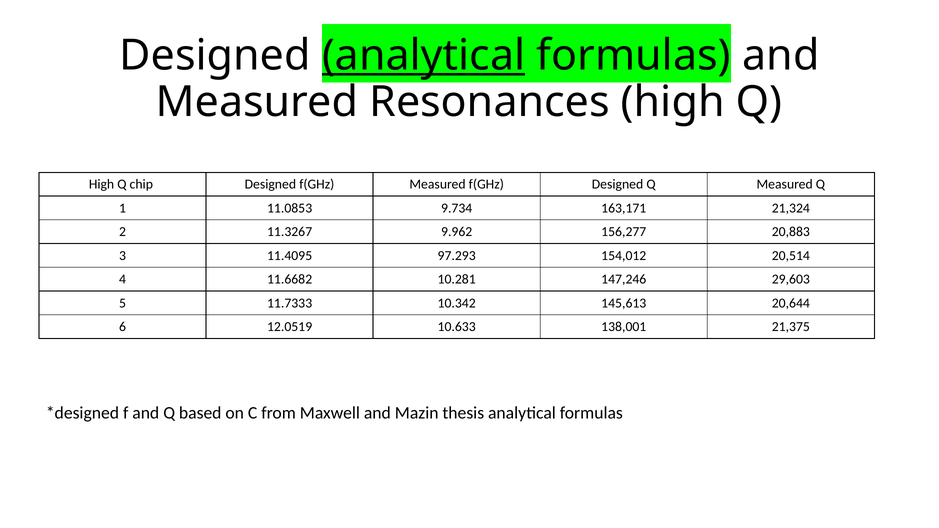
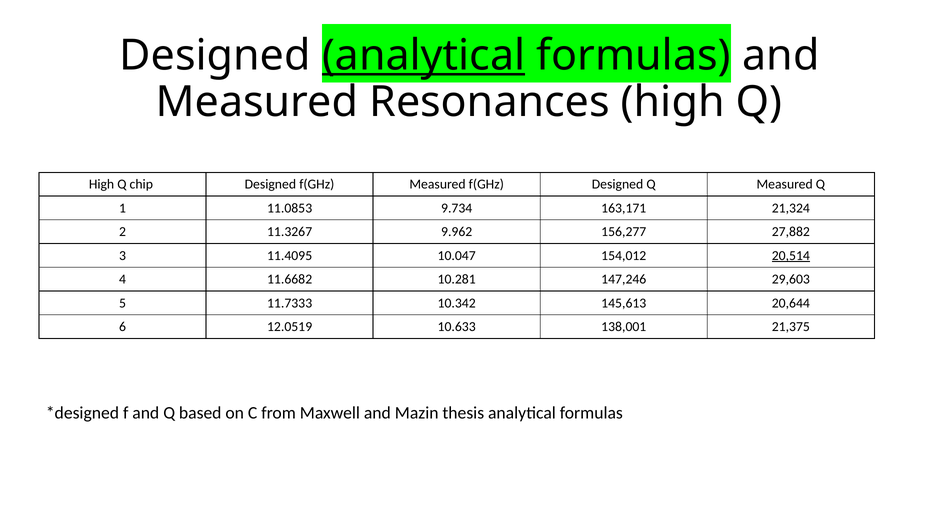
20,883: 20,883 -> 27,882 (791, 232)
97.293: 97.293 -> 10.047 (457, 256)
20,514 underline: none -> present (791, 256)
